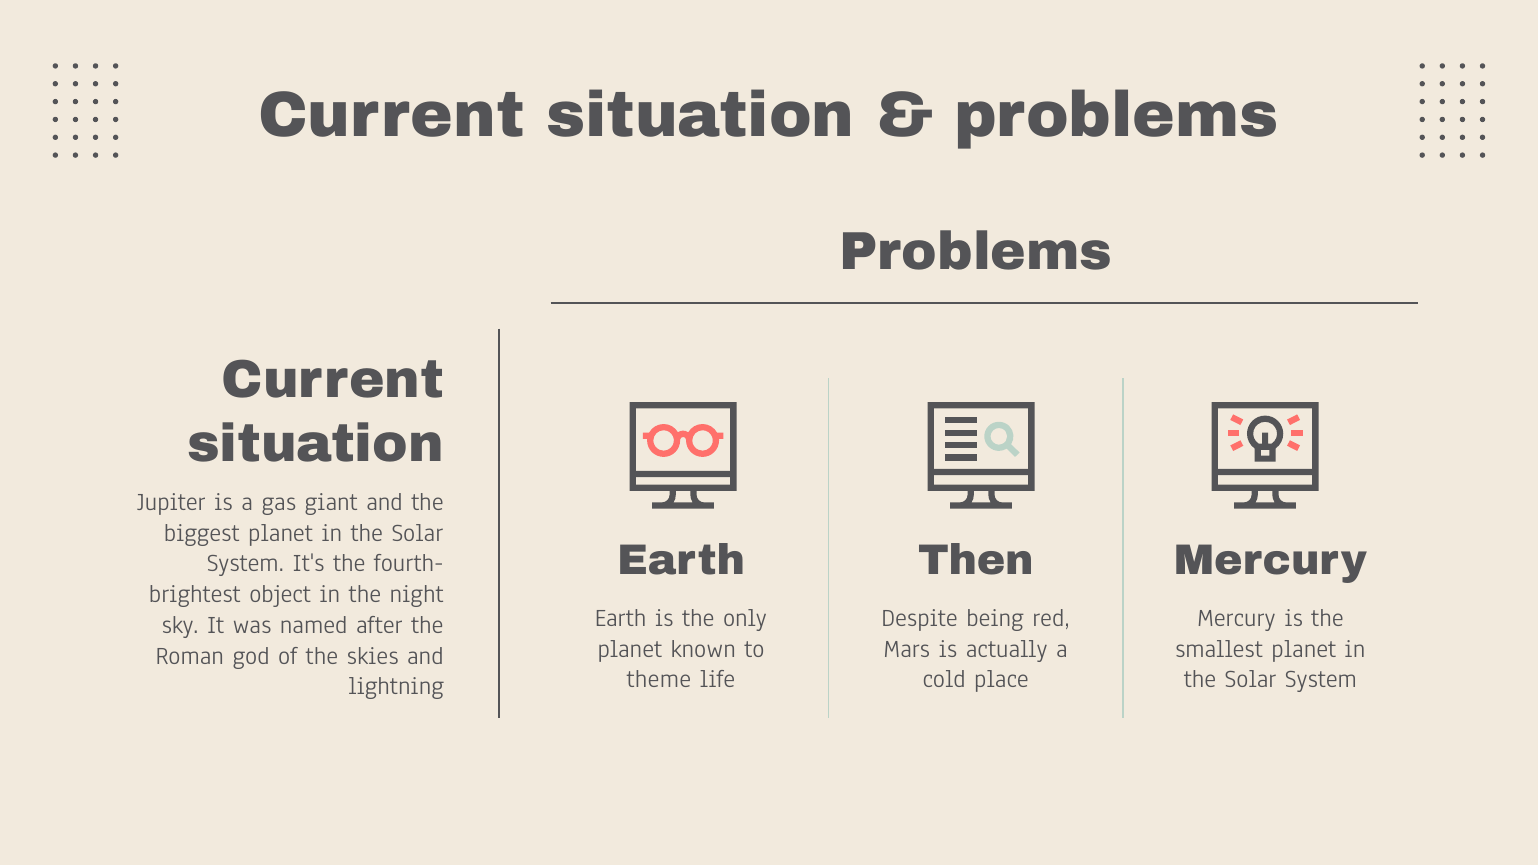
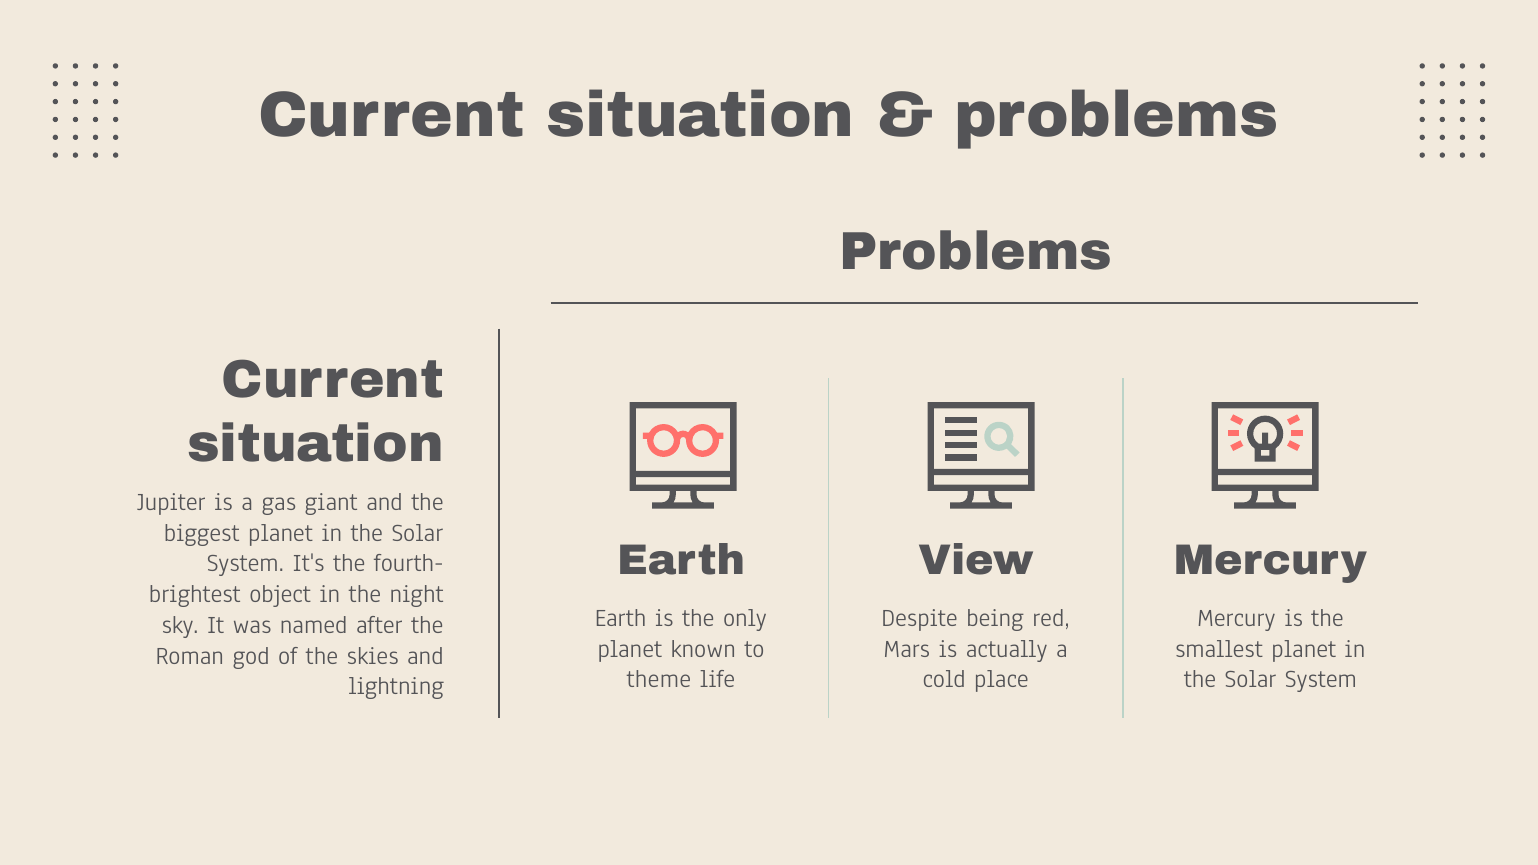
Then: Then -> View (976, 560)
